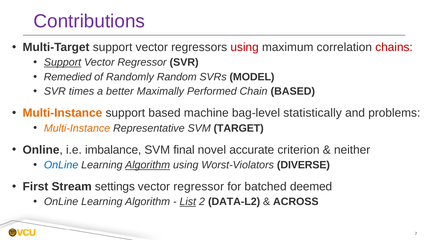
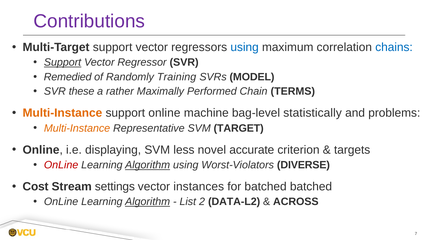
using colour: red -> blue (245, 47)
chains colour: red -> blue (394, 47)
Random: Random -> Training (177, 77)
times: times -> these (82, 91)
better: better -> rather (120, 91)
Chain BASED: BASED -> TERMS (293, 91)
support based: based -> online (164, 113)
imbalance: imbalance -> displaying (113, 150)
final: final -> less (184, 150)
neither: neither -> targets (352, 150)
OnLine colour: blue -> red (61, 165)
First: First -> Cost (36, 186)
regressor: regressor -> instances (199, 186)
batched deemed: deemed -> batched (311, 186)
Algorithm underline: none -> present (148, 201)
List underline: present -> none (188, 201)
